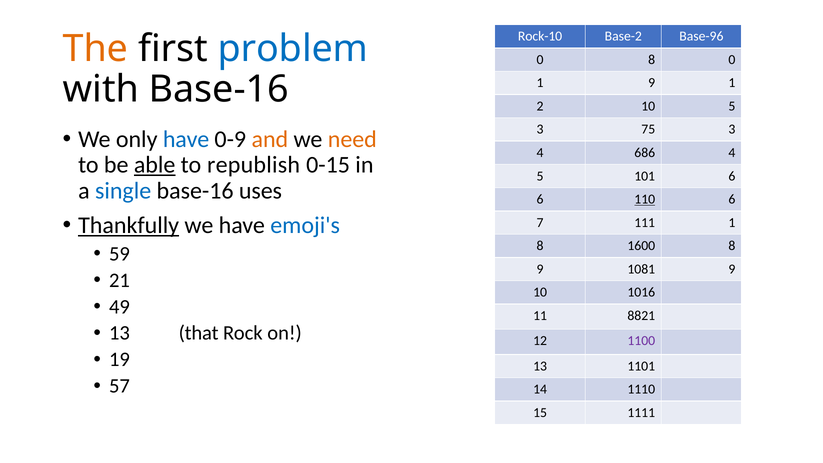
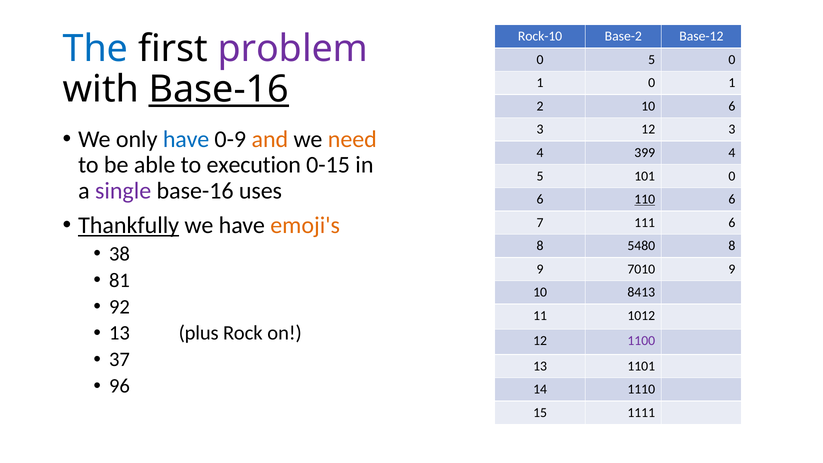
Base-96: Base-96 -> Base-12 (701, 36)
The colour: orange -> blue (95, 49)
problem colour: blue -> purple (293, 49)
0 8: 8 -> 5 (652, 60)
1 9: 9 -> 0 (652, 83)
Base-16 underline: none -> present (219, 89)
10 5: 5 -> 6 (732, 106)
3 75: 75 -> 12 (648, 129)
686: 686 -> 399 (645, 153)
able underline: present -> none (155, 165)
republish: republish -> execution (254, 165)
101 6: 6 -> 0 (732, 176)
single colour: blue -> purple (123, 191)
emoji's colour: blue -> orange (305, 225)
111 1: 1 -> 6 (732, 223)
1600: 1600 -> 5480 (641, 246)
59: 59 -> 38 (119, 254)
1081: 1081 -> 7010 (641, 269)
21: 21 -> 81 (119, 280)
1016: 1016 -> 8413 (641, 292)
49: 49 -> 92 (119, 307)
8821: 8821 -> 1012 (641, 316)
that: that -> plus (199, 333)
19: 19 -> 37 (119, 360)
57: 57 -> 96 (119, 386)
